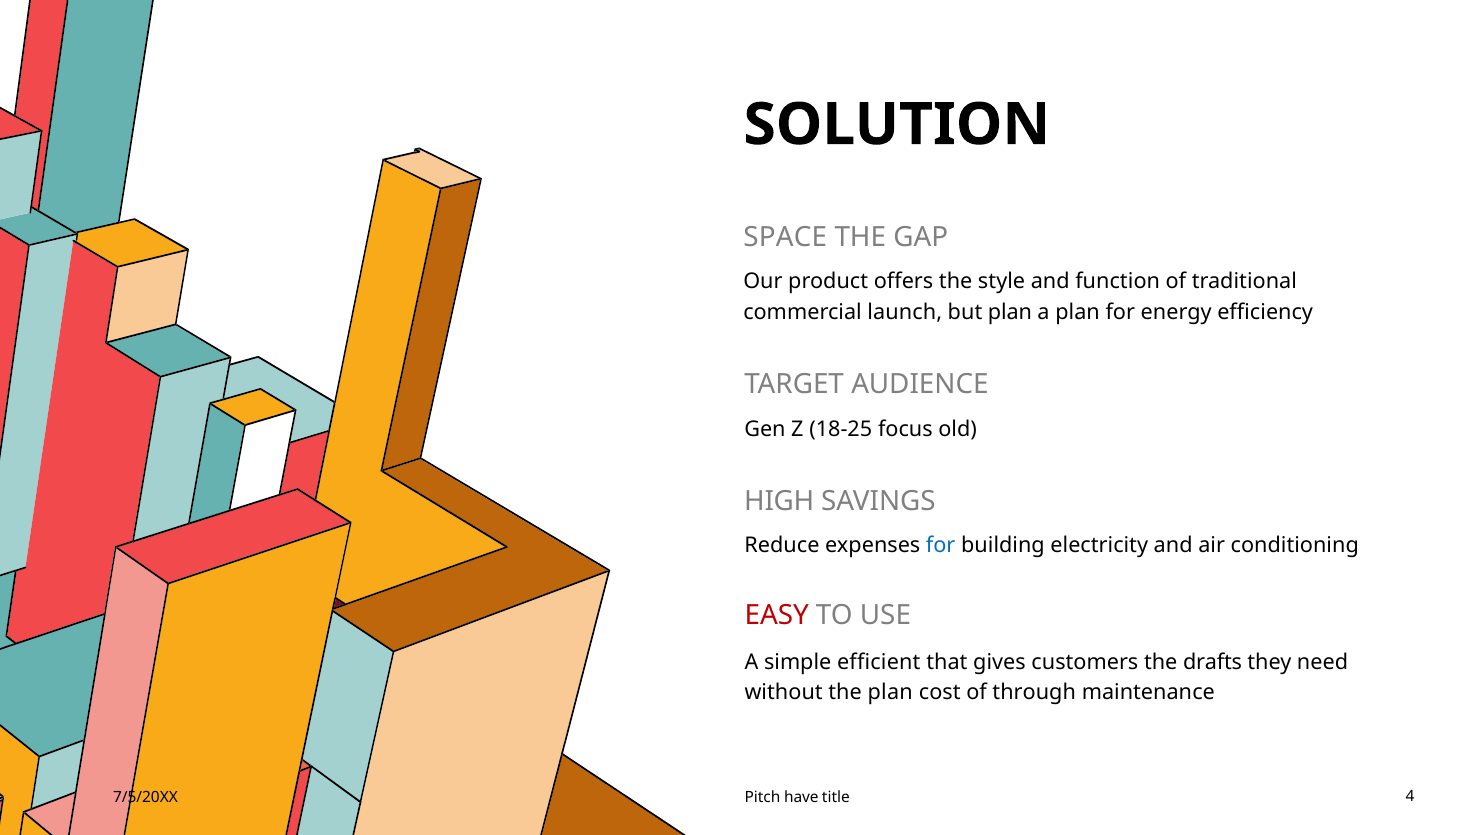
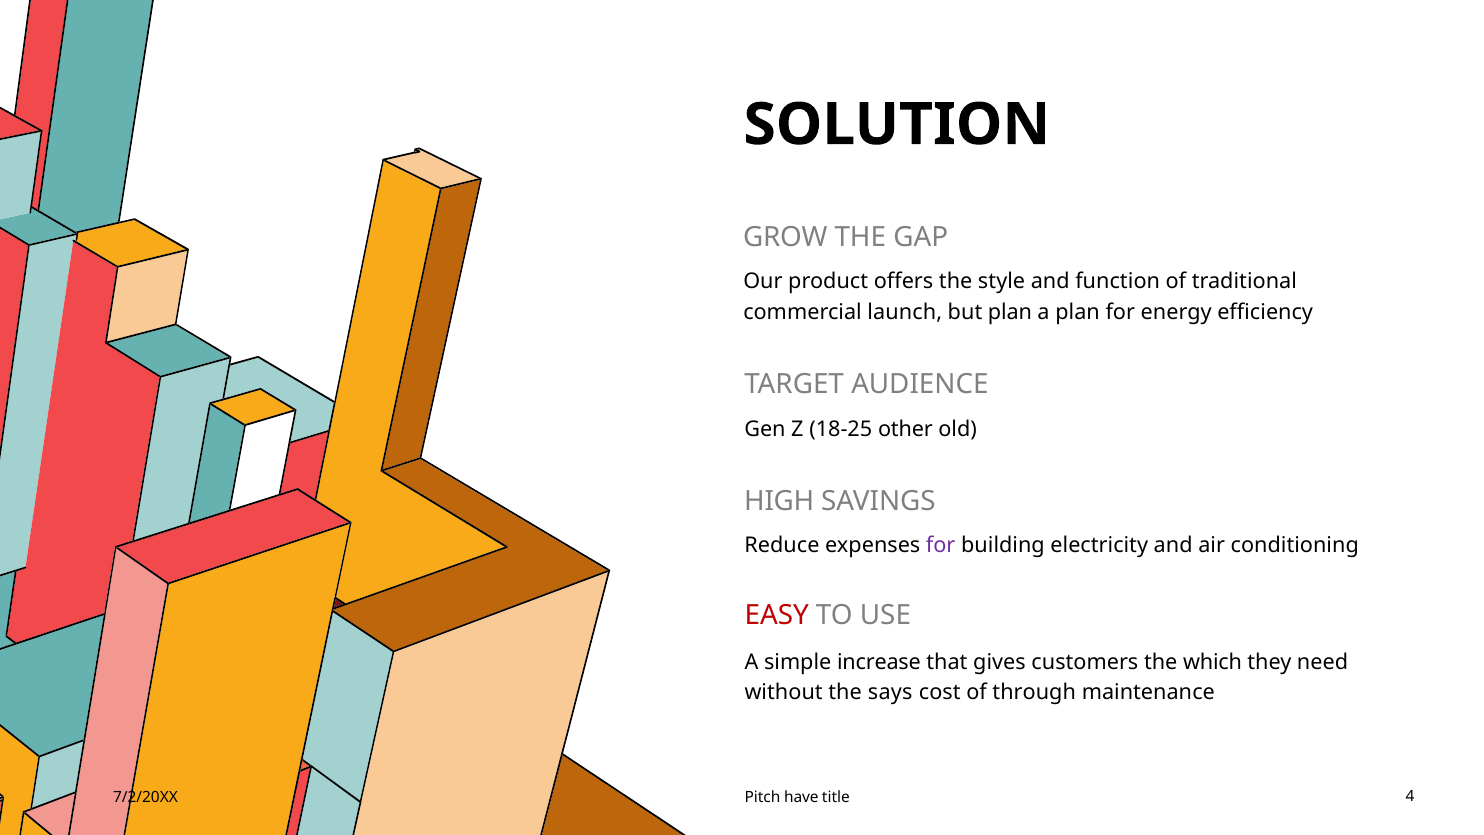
SPACE: SPACE -> GROW (785, 237)
focus: focus -> other (905, 429)
for colour: blue -> purple (941, 545)
efficient: efficient -> increase (879, 662)
drafts: drafts -> which (1213, 662)
the plan: plan -> says (890, 693)
7/5/20XX: 7/5/20XX -> 7/2/20XX (146, 797)
